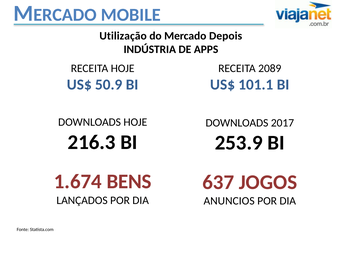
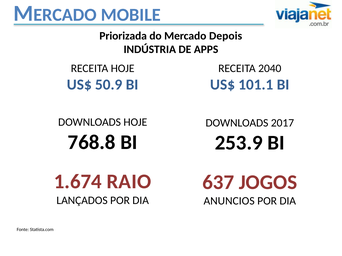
Utilização: Utilização -> Priorizada (123, 36)
2089: 2089 -> 2040 (270, 68)
216.3: 216.3 -> 768.8 (92, 142)
BENS: BENS -> RAIO (129, 182)
